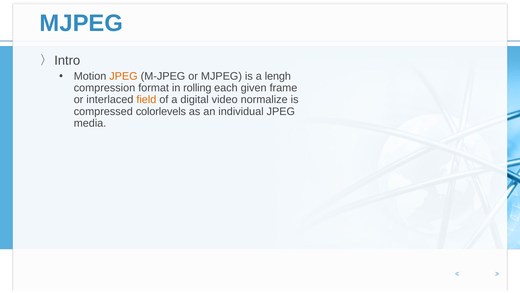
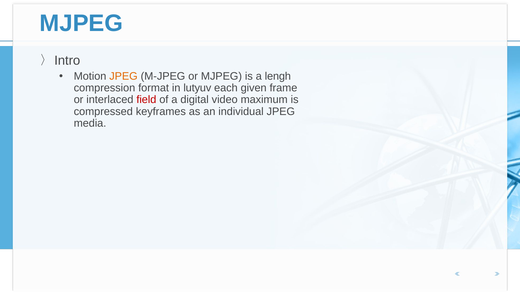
rolling: rolling -> lutyuv (197, 88)
field colour: orange -> red (146, 100)
normalize: normalize -> maximum (264, 100)
colorlevels: colorlevels -> keyframes (161, 111)
